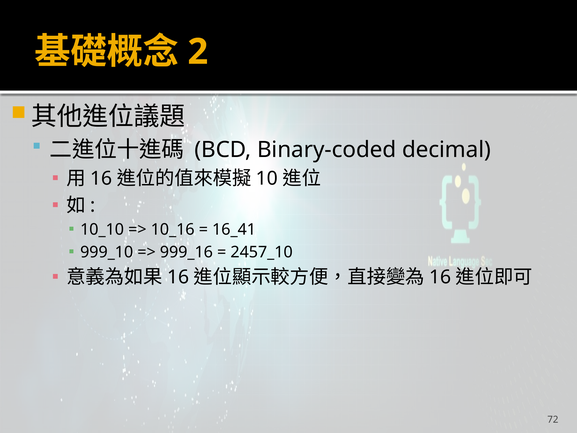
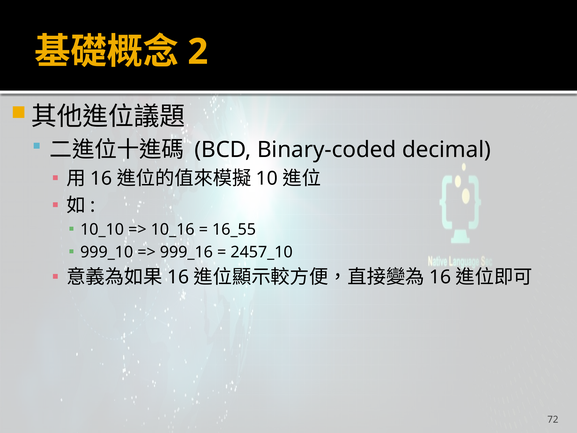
16_41: 16_41 -> 16_55 (234, 229)
